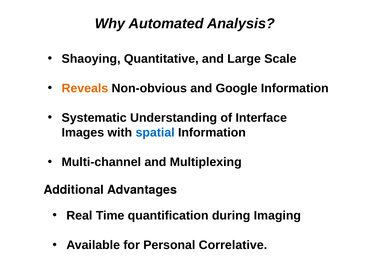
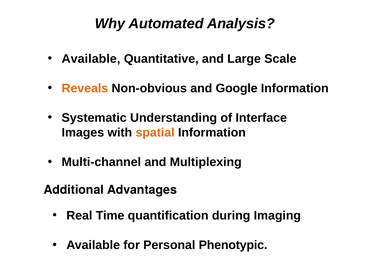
Shaoying: Shaoying -> Available (91, 59)
spatial colour: blue -> orange (155, 133)
Correlative: Correlative -> Phenotypic (233, 246)
